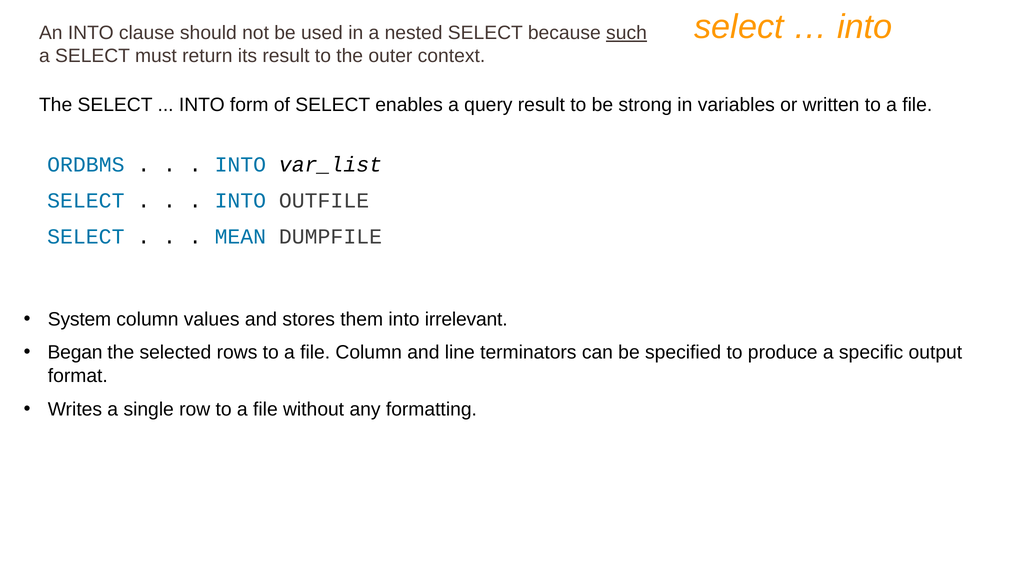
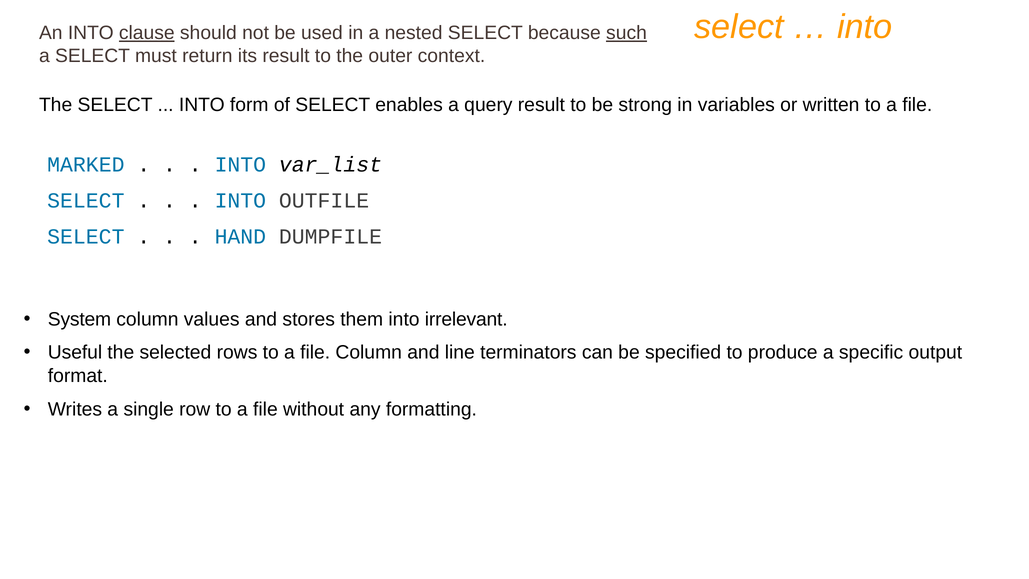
clause underline: none -> present (147, 33)
ORDBMS: ORDBMS -> MARKED (86, 165)
MEAN: MEAN -> HAND (240, 237)
Began: Began -> Useful (75, 352)
